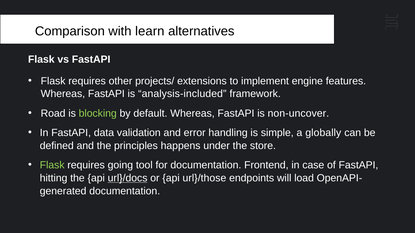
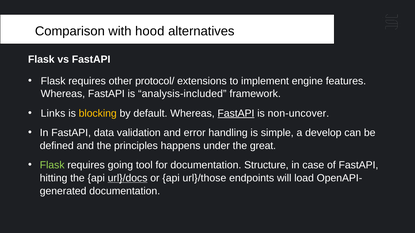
learn: learn -> hood (150, 31)
projects/: projects/ -> protocol/ (155, 81)
Road: Road -> Links (53, 114)
blocking colour: light green -> yellow (98, 114)
FastAPI underline: none -> present (236, 114)
globally: globally -> develop (323, 133)
store: store -> great (263, 146)
Frontend: Frontend -> Structure (266, 165)
